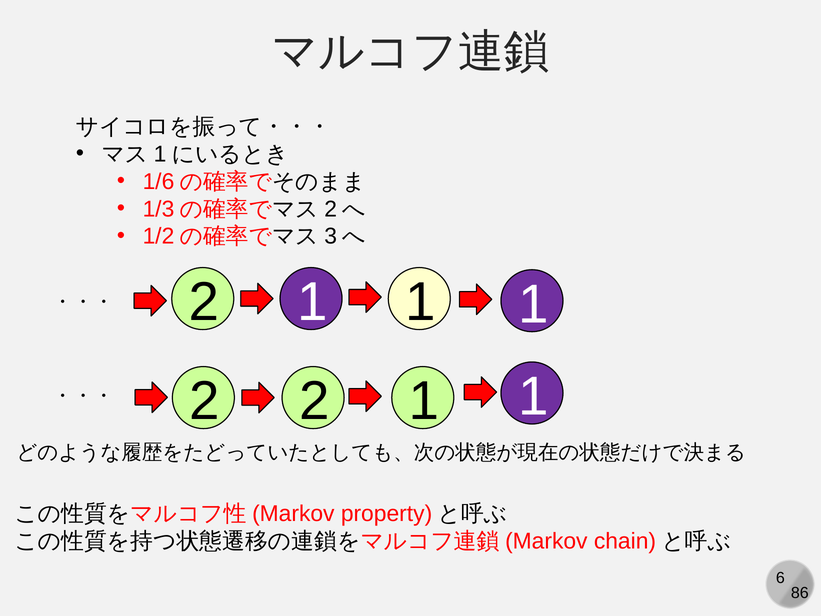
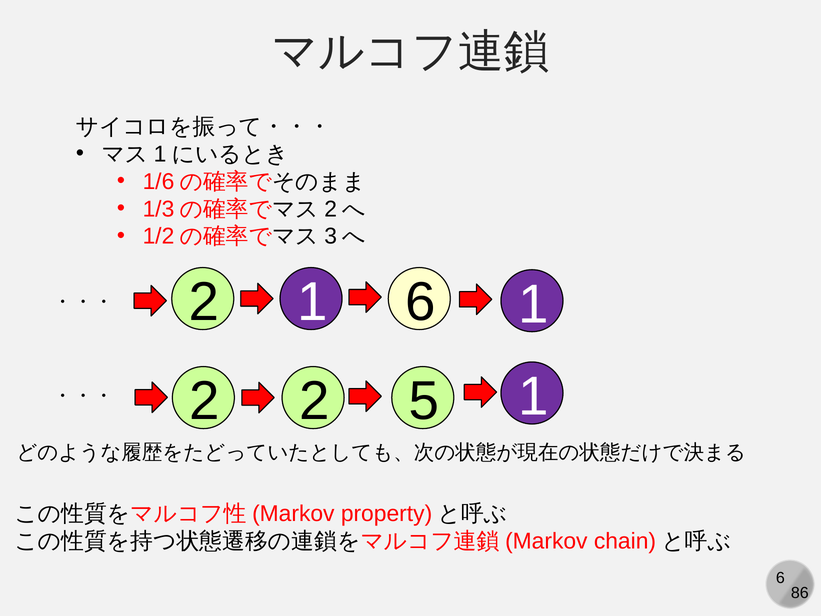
1: 1 -> 6 (421, 302)
2 2 1: 1 -> 5 (424, 401)
